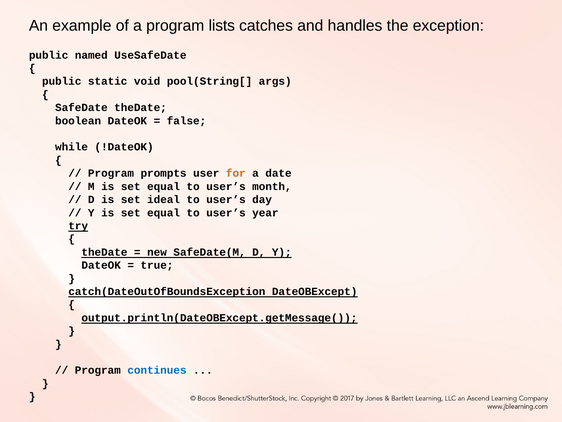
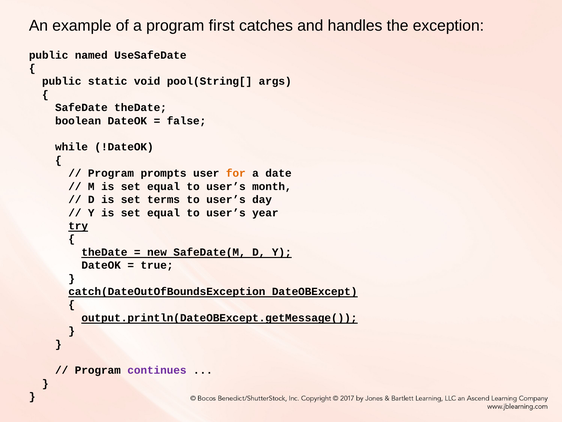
lists: lists -> first (222, 26)
ideal: ideal -> terms (164, 199)
continues colour: blue -> purple (157, 370)
